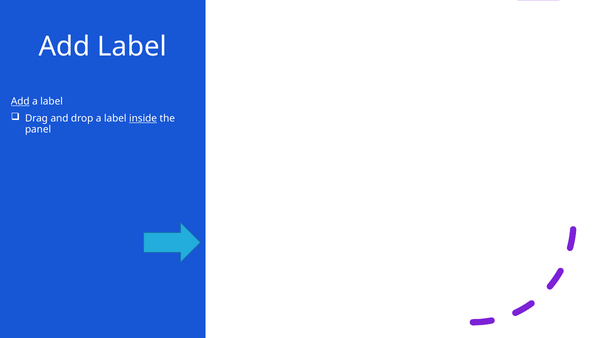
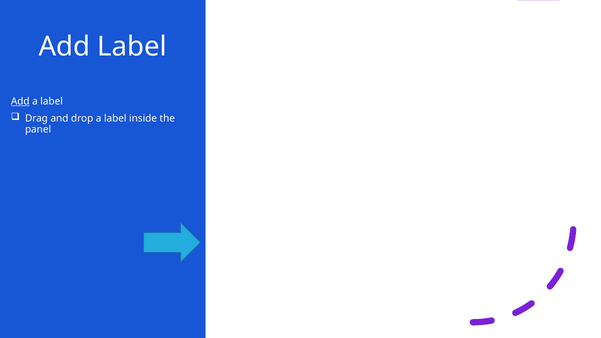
inside underline: present -> none (143, 119)
